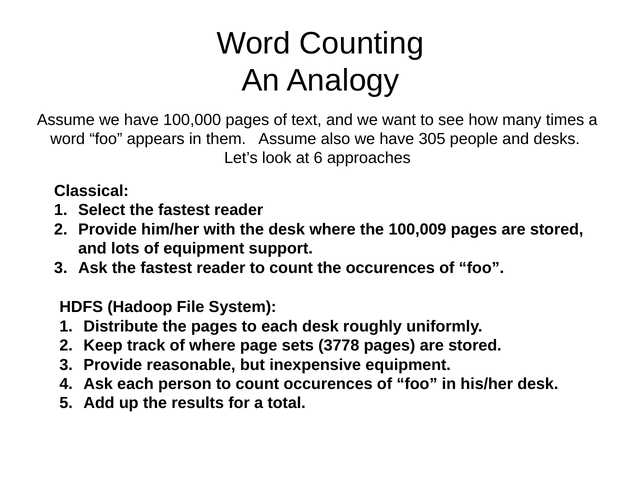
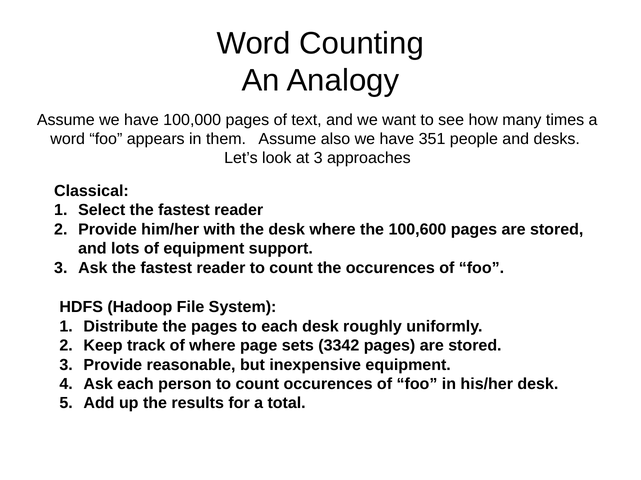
305: 305 -> 351 (432, 139)
at 6: 6 -> 3 (318, 158)
100,009: 100,009 -> 100,600 (417, 230)
3778: 3778 -> 3342 (339, 346)
